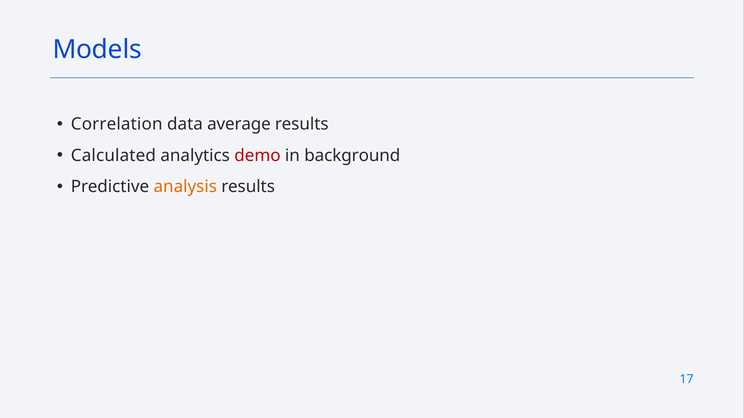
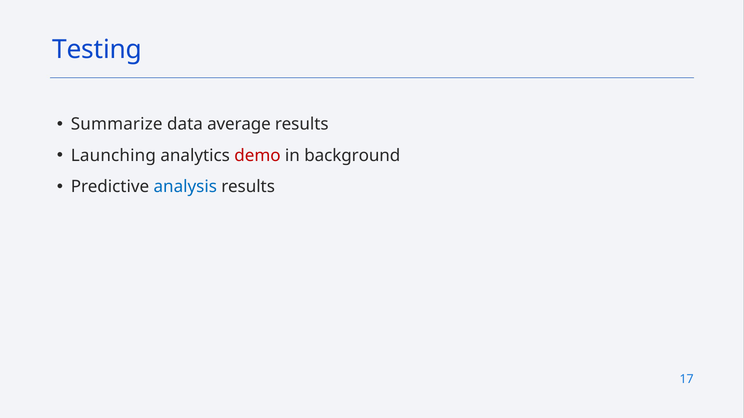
Models: Models -> Testing (97, 50)
Correlation: Correlation -> Summarize (117, 124)
Calculated: Calculated -> Launching (113, 156)
analysis colour: orange -> blue (185, 187)
